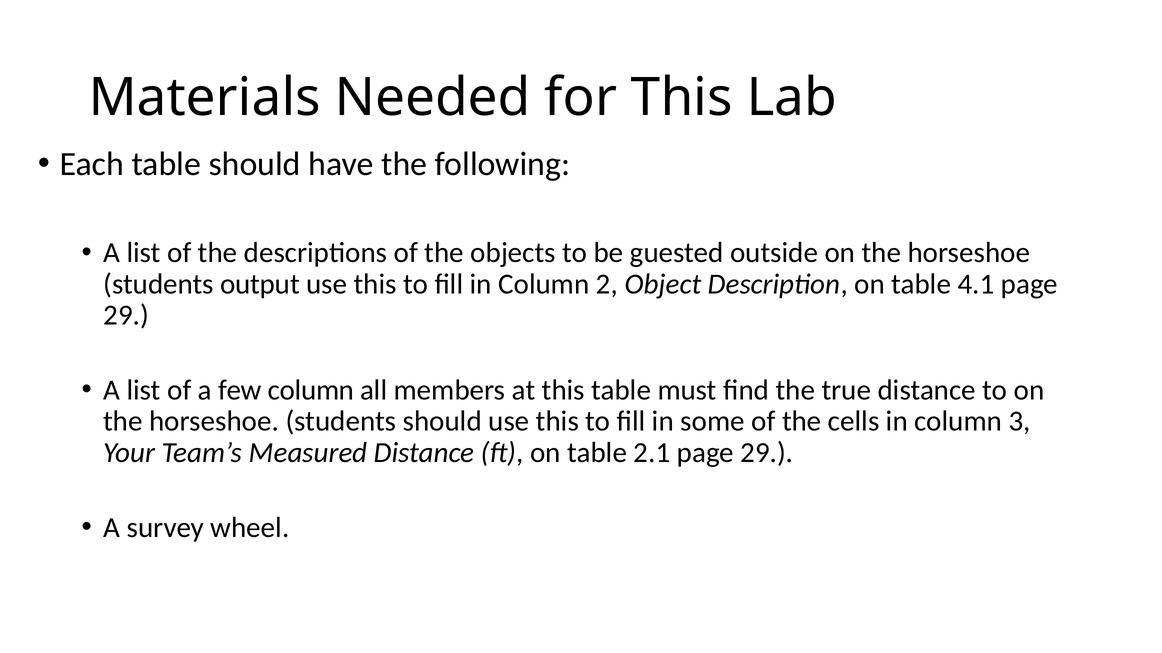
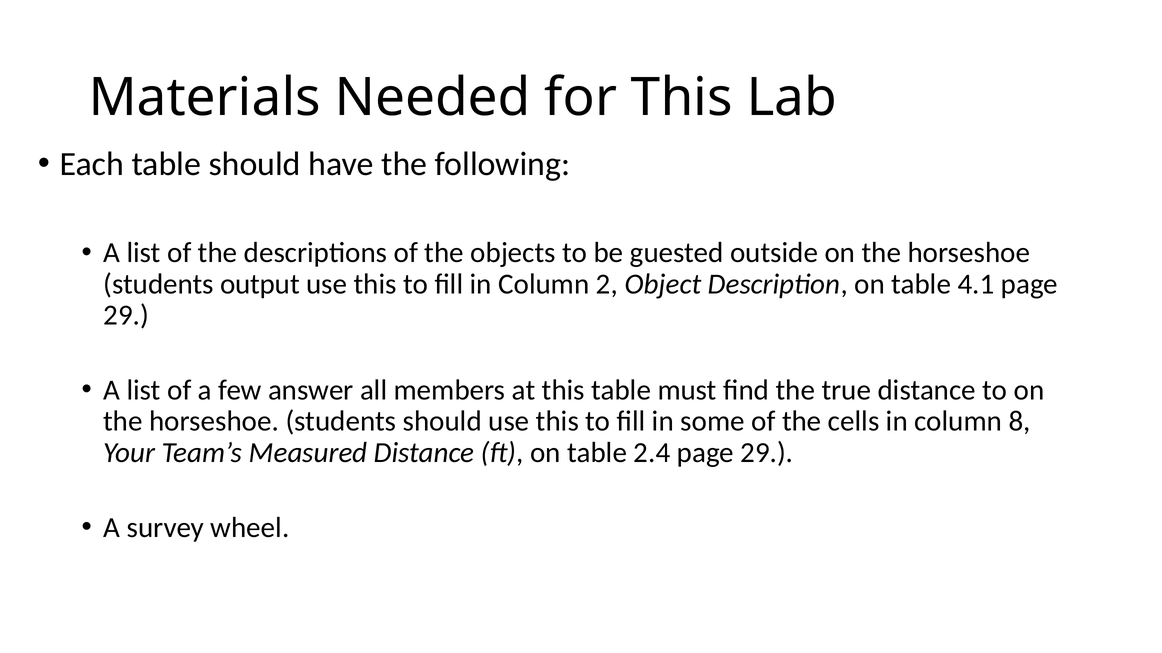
few column: column -> answer (311, 390)
3: 3 -> 8 (1020, 422)
2.1: 2.1 -> 2.4 (652, 453)
